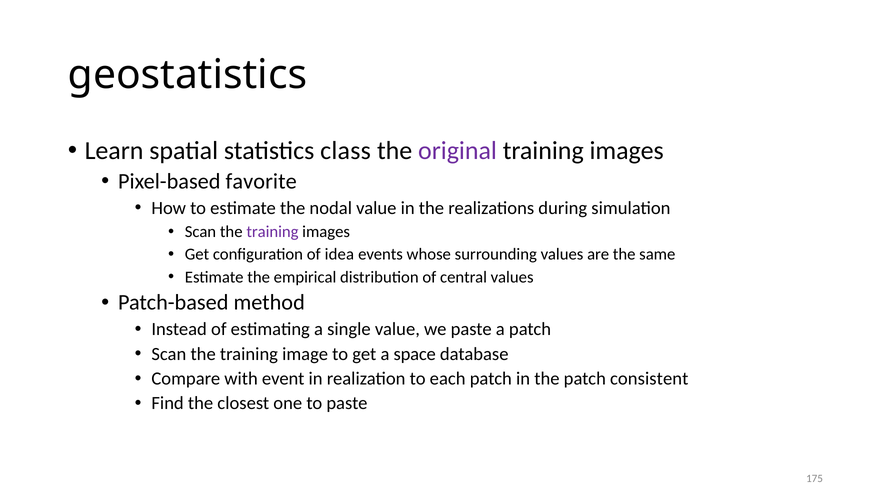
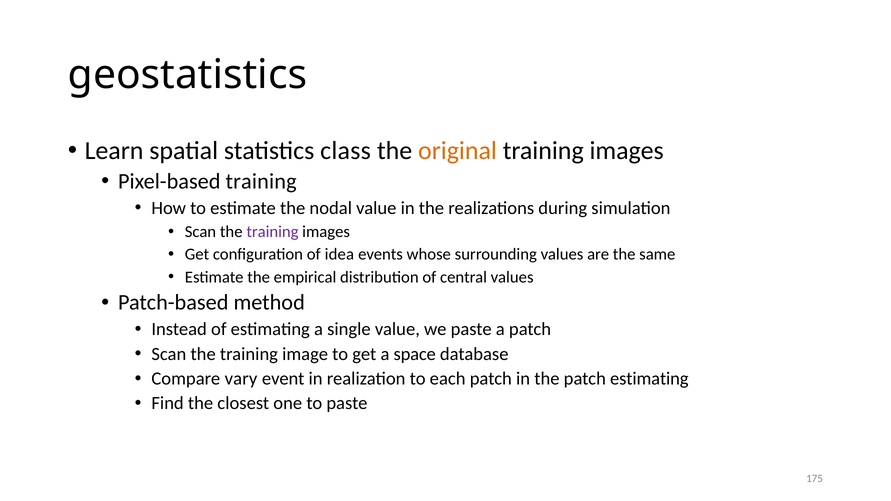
original colour: purple -> orange (458, 151)
Pixel-based favorite: favorite -> training (261, 181)
with: with -> vary (241, 379)
patch consistent: consistent -> estimating (649, 379)
